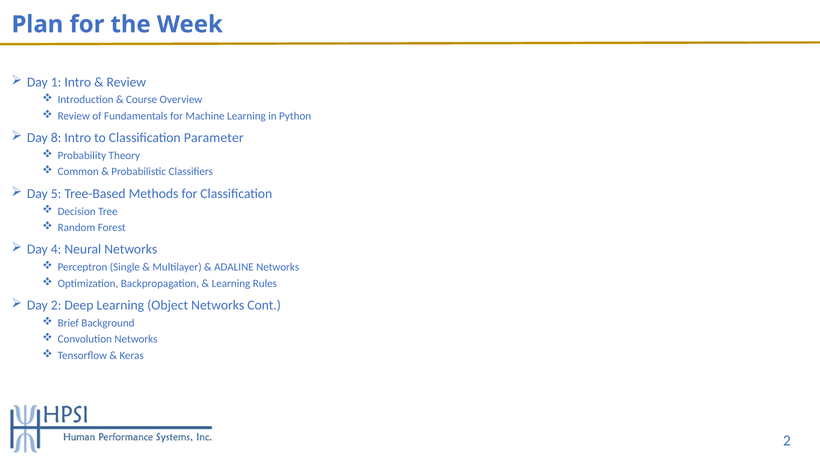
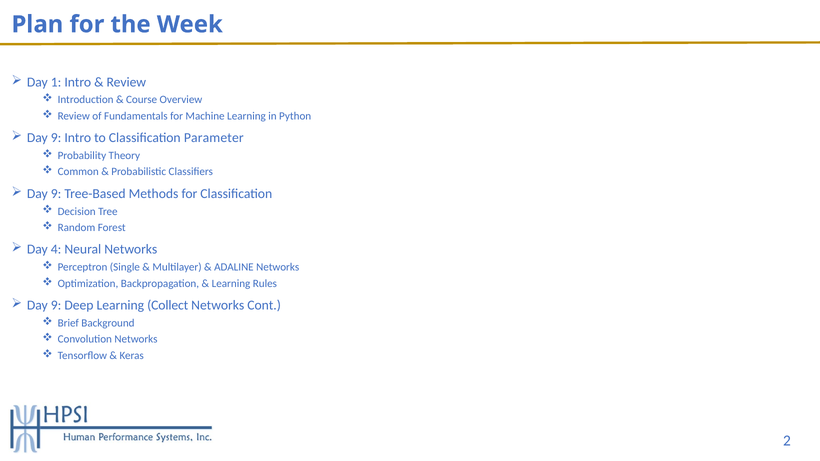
8: 8 -> 9 (56, 138)
5: 5 -> 9 (56, 194)
2: 2 -> 9 (56, 305)
Object: Object -> Collect (168, 305)
